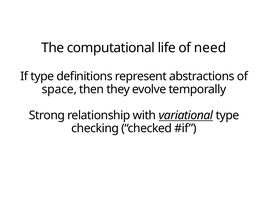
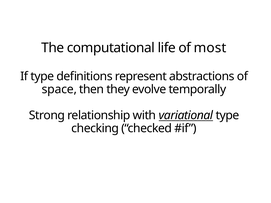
need: need -> most (210, 48)
